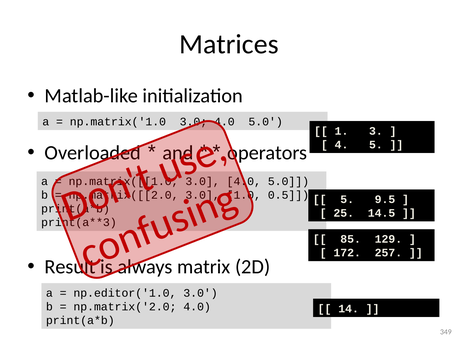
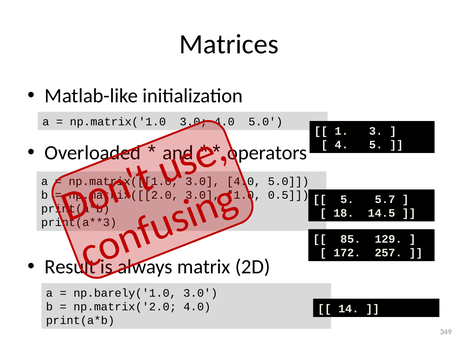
9.5: 9.5 -> 5.7 (385, 200)
25: 25 -> 18 (344, 213)
np.editor('1.0: np.editor('1.0 -> np.barely('1.0 (125, 293)
